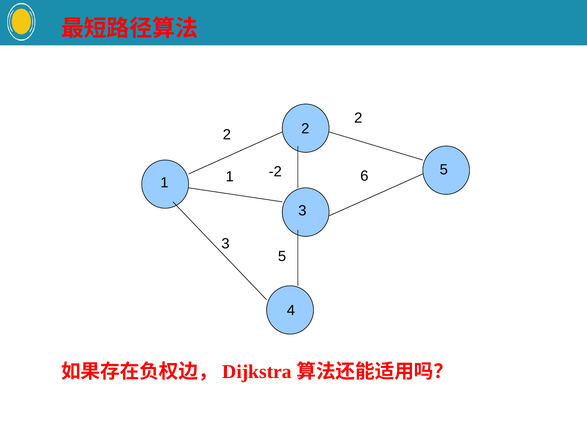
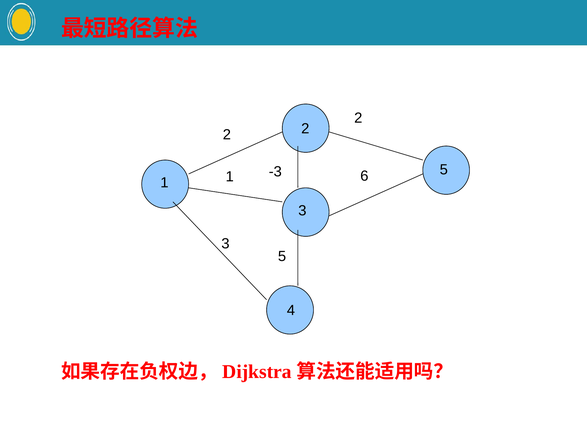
-2: -2 -> -3 (275, 172)
